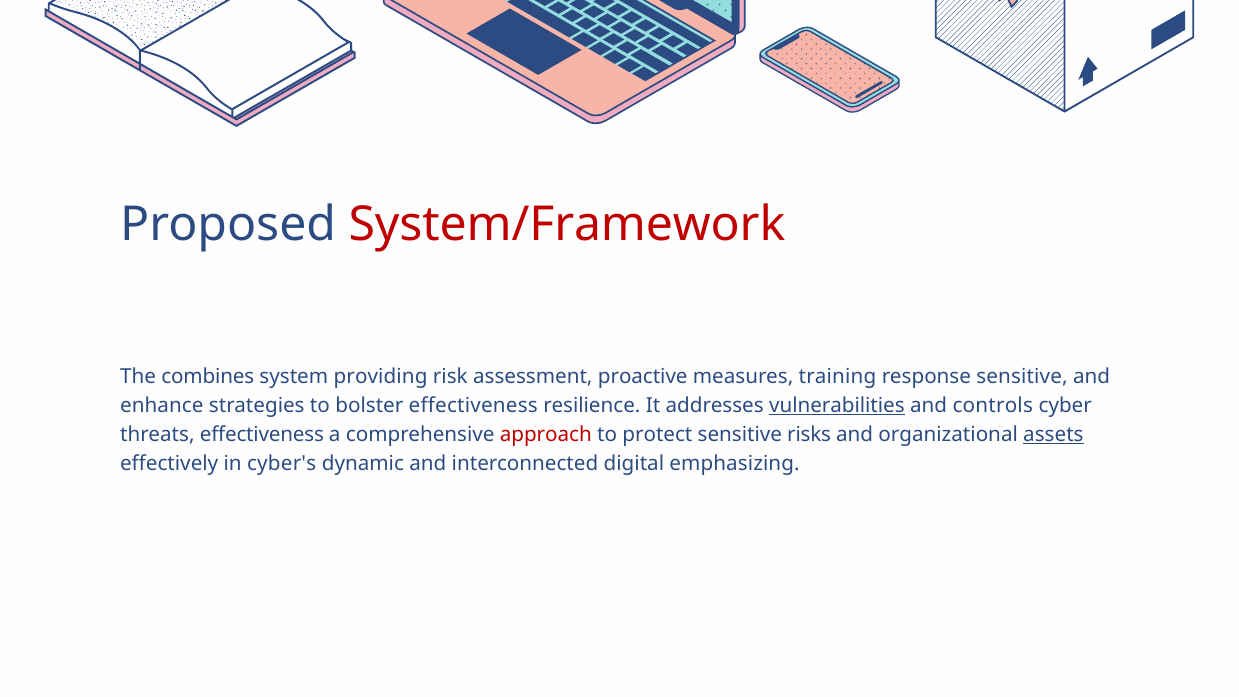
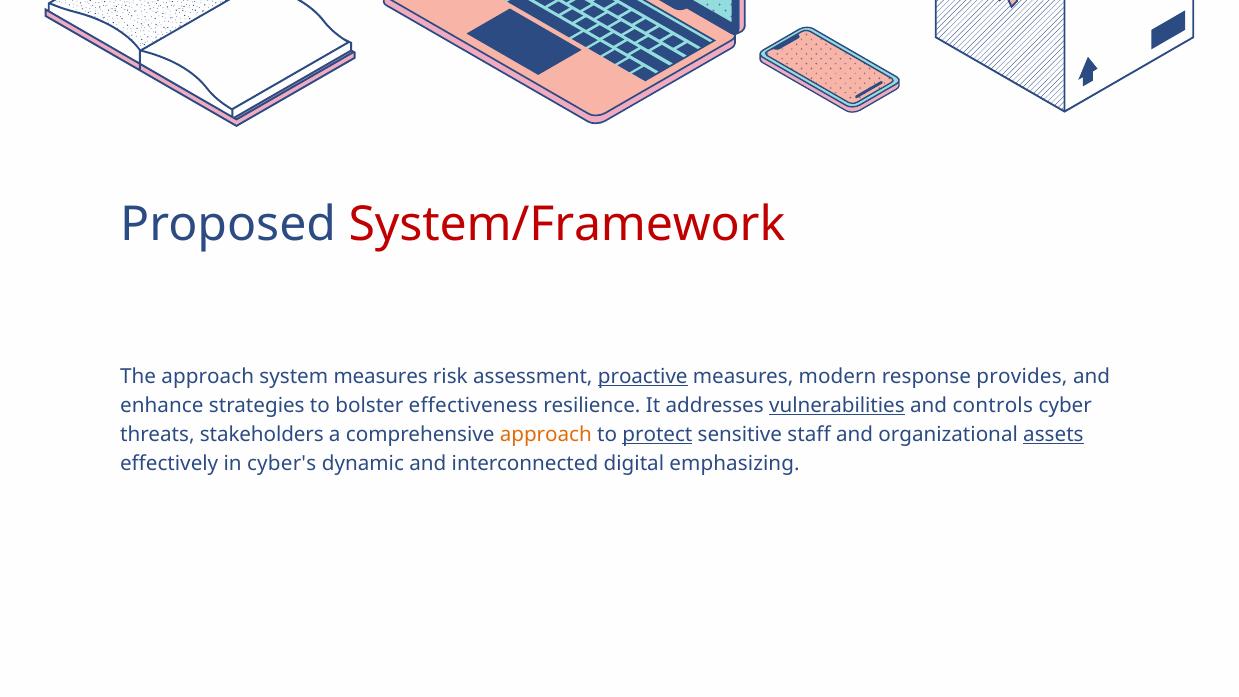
The combines: combines -> approach (208, 377)
system providing: providing -> measures (381, 377)
proactive underline: none -> present (643, 377)
training: training -> modern (838, 377)
response sensitive: sensitive -> provides (1022, 377)
threats effectiveness: effectiveness -> stakeholders (262, 435)
approach colour: red -> orange (546, 435)
protect underline: none -> present (657, 435)
risks: risks -> staff (809, 435)
